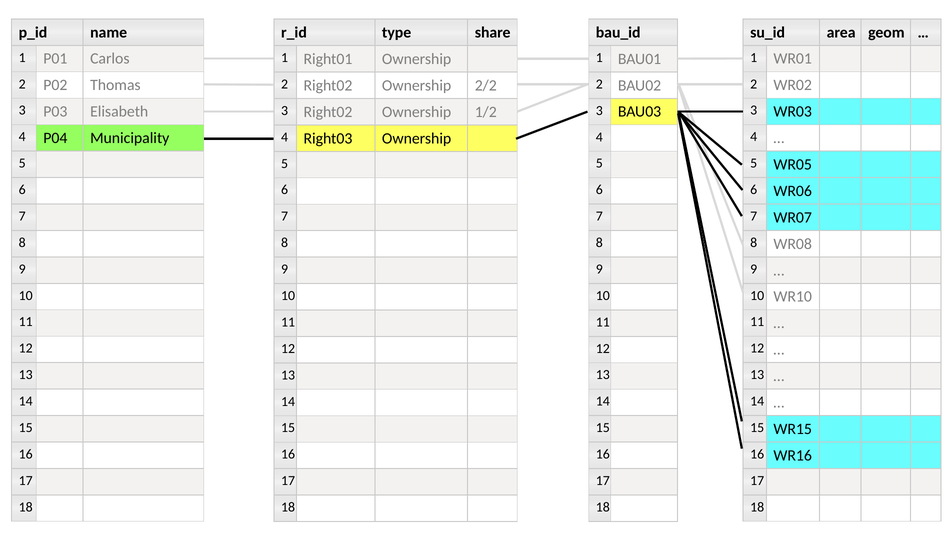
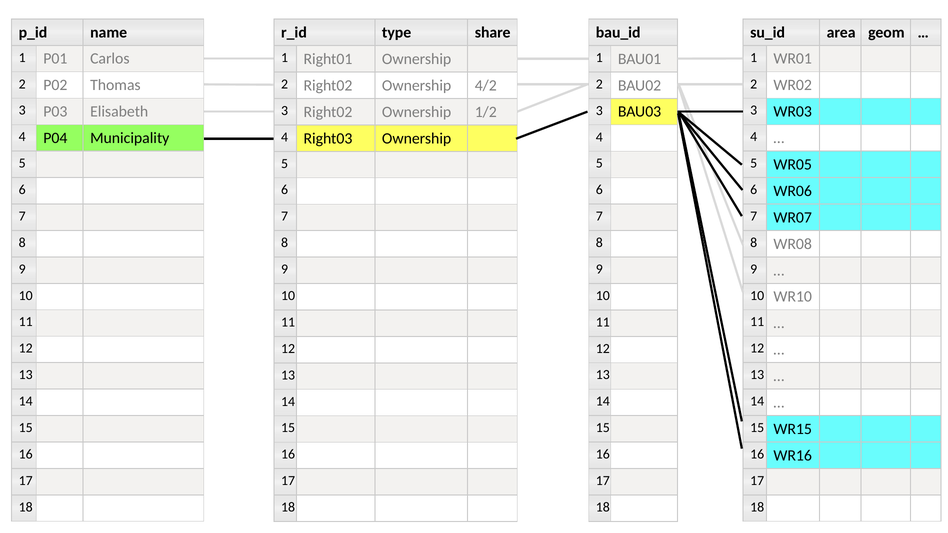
2/2: 2/2 -> 4/2 (486, 85)
